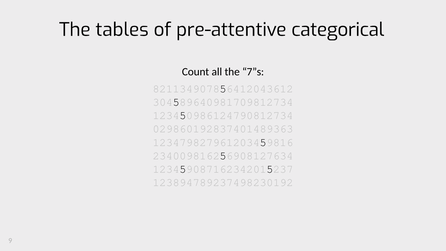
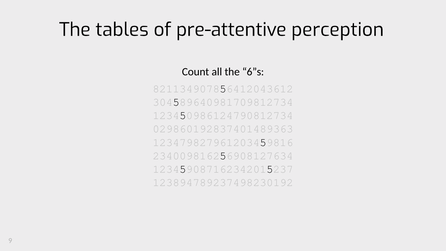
categorical: categorical -> perception (338, 30)
7”s: 7”s -> 6”s (253, 72)
